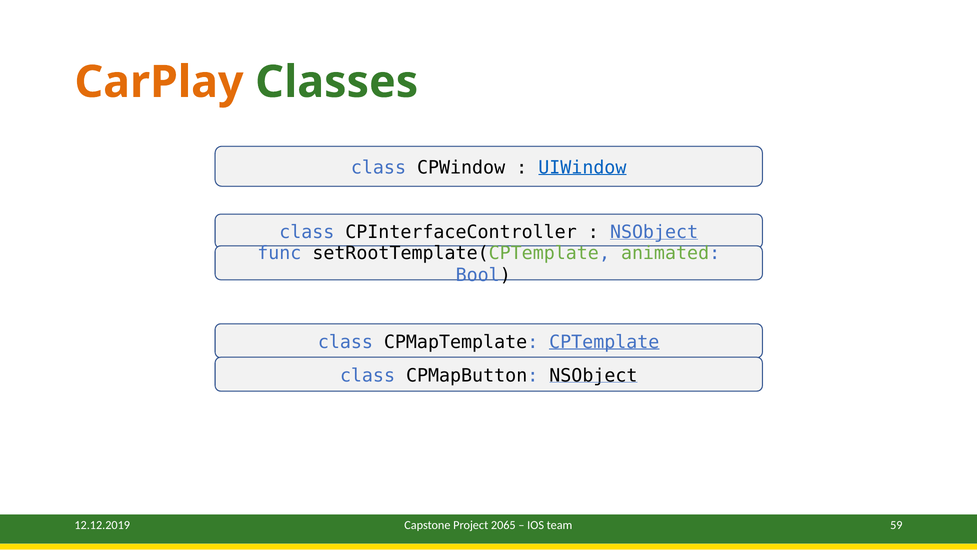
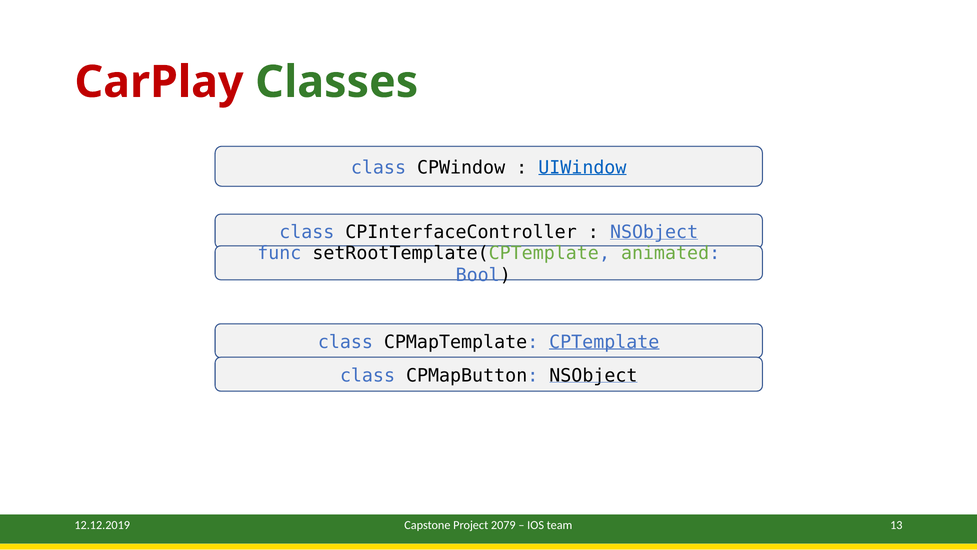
CarPlay colour: orange -> red (159, 82)
2065: 2065 -> 2079 (503, 525)
59: 59 -> 13 (896, 525)
